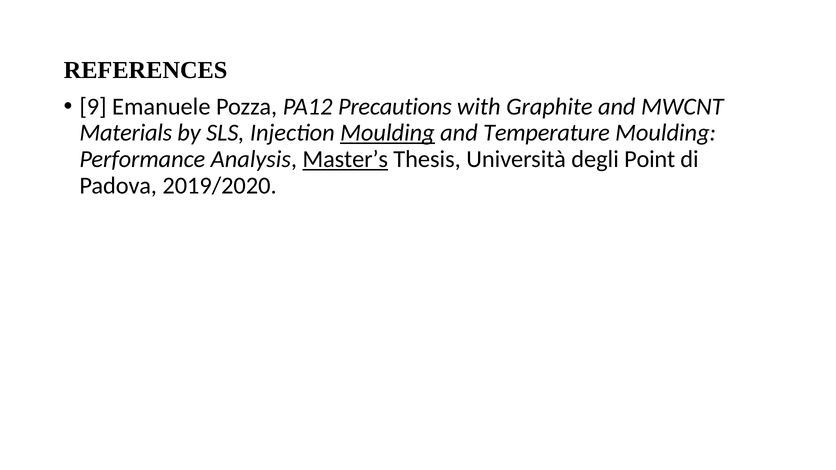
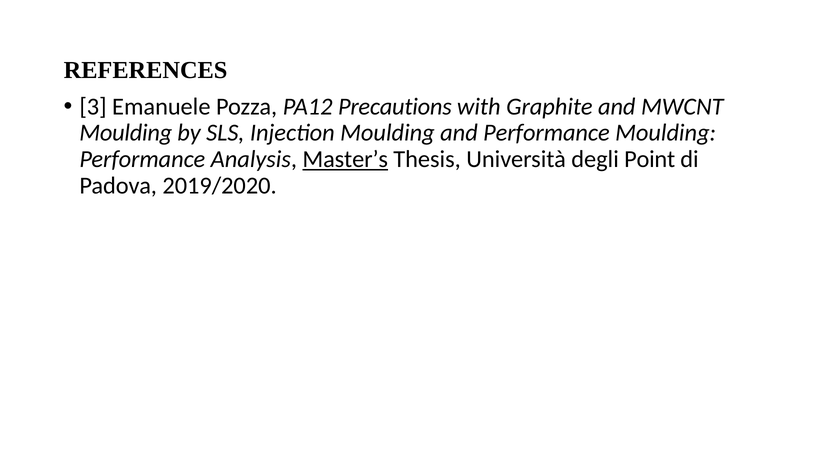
9: 9 -> 3 (93, 107)
Materials: Materials -> Moulding (126, 133)
Moulding underline: present -> none (387, 133)
and Temperature: Temperature -> Performance (546, 133)
